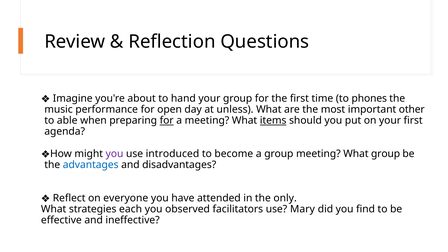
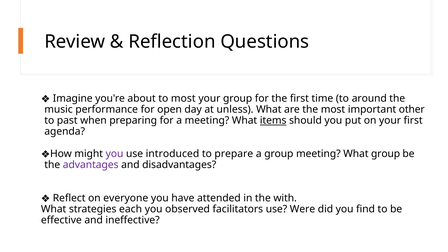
to hand: hand -> most (183, 98)
phones: phones -> around (369, 98)
able: able -> past (67, 120)
for underline: present -> none (167, 120)
become: become -> prepare (234, 154)
advantages colour: blue -> purple (91, 165)
only: only -> with (285, 198)
Mary: Mary -> Were (302, 209)
